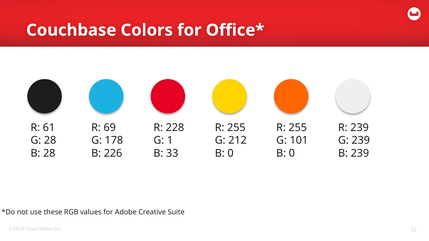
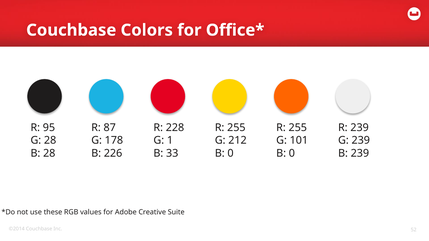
61: 61 -> 95 (49, 128)
69: 69 -> 87 (110, 128)
